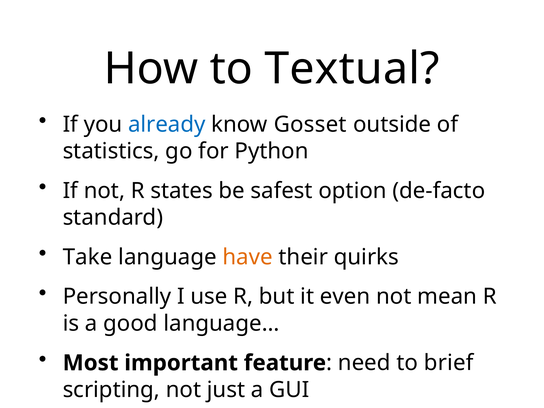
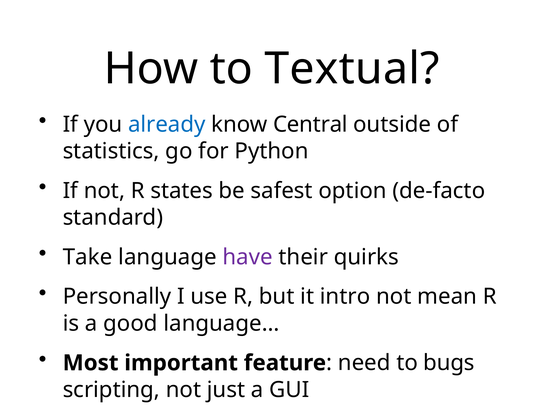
Gosset: Gosset -> Central (310, 124)
have colour: orange -> purple (248, 257)
even: even -> intro (345, 297)
brief: brief -> bugs (449, 363)
